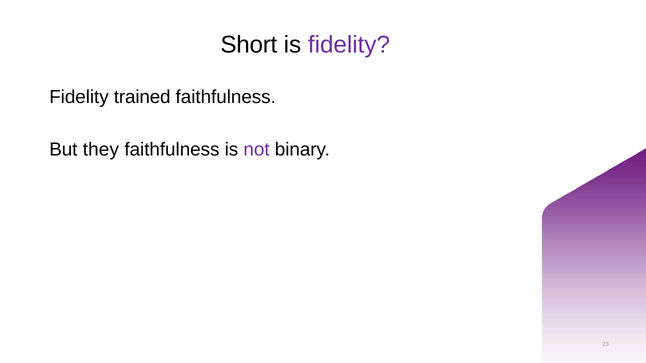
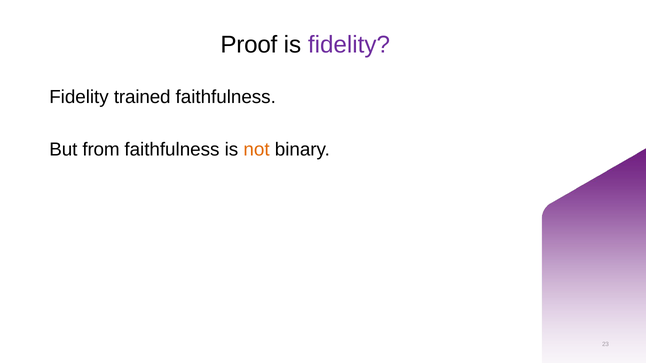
Short: Short -> Proof (249, 45)
they: they -> from (101, 150)
not colour: purple -> orange (257, 150)
